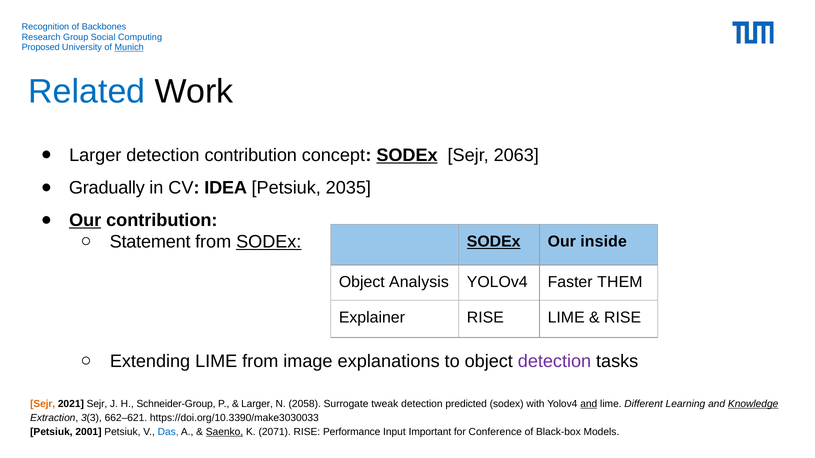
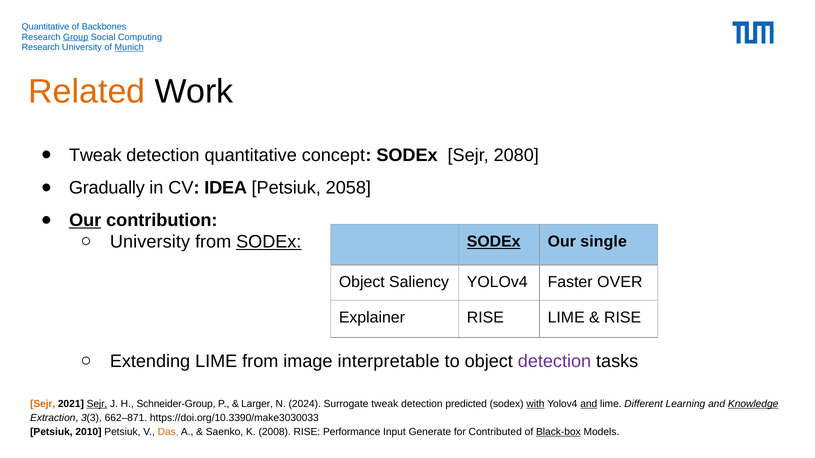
Recognition: Recognition -> Quantitative (45, 27)
Group underline: none -> present (76, 37)
Proposed: Proposed -> Research (41, 47)
Related colour: blue -> orange (87, 92)
Larger: Larger -> Tweak (95, 155)
detection contribution: contribution -> quantitative (251, 155)
SODEx underline: present -> none (407, 155)
2063: 2063 -> 2080 (516, 155)
2035: 2035 -> 2058 (348, 188)
Statement: Statement -> University (150, 242)
inside: inside -> single (604, 242)
Analysis: Analysis -> Saliency (419, 283)
THEM: THEM -> OVER (620, 283)
explanations: explanations -> interpretable (389, 362)
Sejr underline: none -> present (97, 404)
2058: 2058 -> 2024 (305, 404)
with underline: none -> present (535, 404)
662–621: 662–621 -> 662–871 (126, 418)
2001: 2001 -> 2010 (88, 432)
Das colour: blue -> orange (168, 432)
Saenko underline: present -> none (224, 432)
2071: 2071 -> 2008 (275, 432)
Important: Important -> Generate (430, 432)
Conference: Conference -> Contributed (495, 432)
Black-box underline: none -> present (558, 432)
